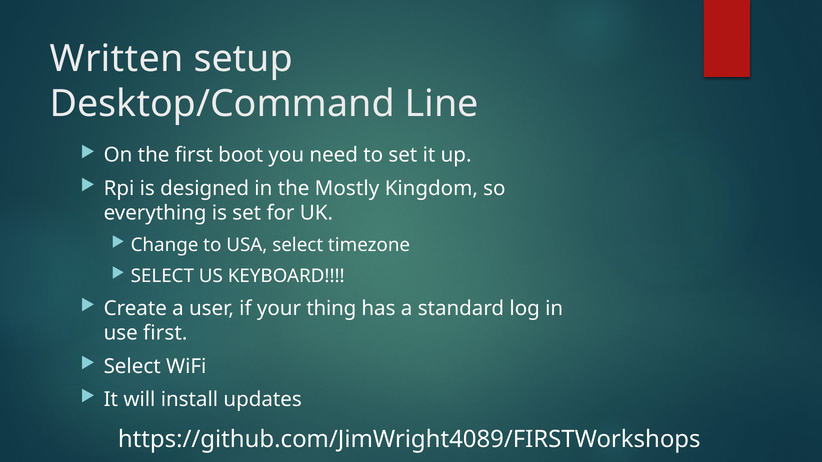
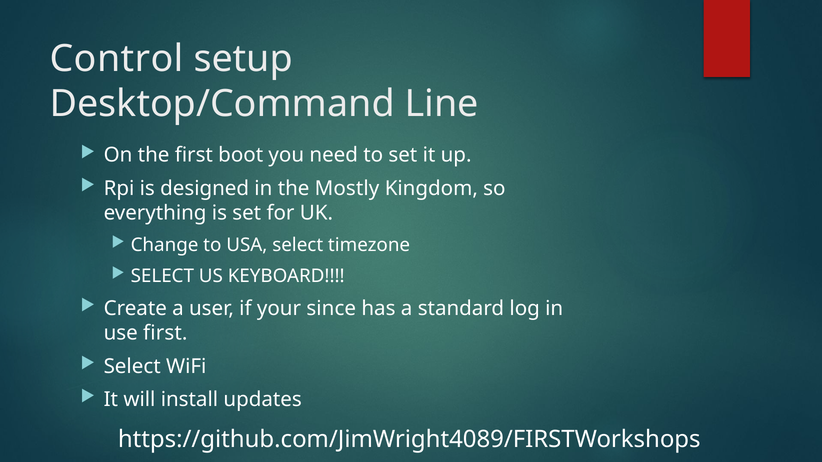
Written: Written -> Control (117, 59)
thing: thing -> since (331, 309)
